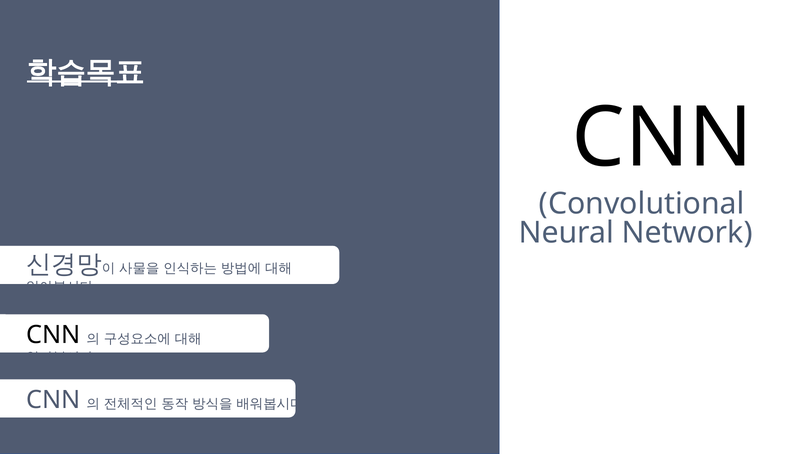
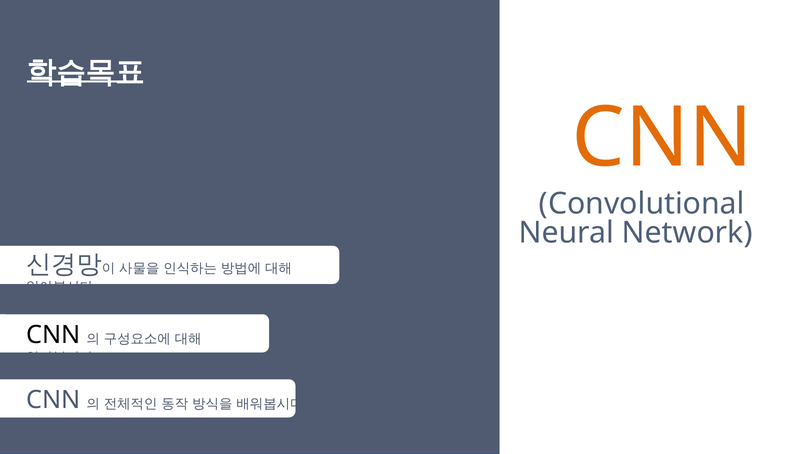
CNN colour: black -> orange (662, 138)
